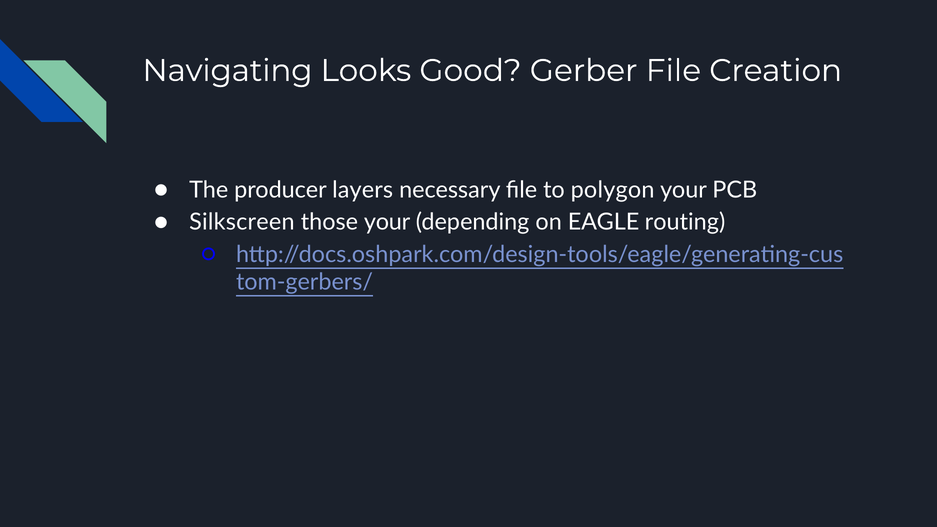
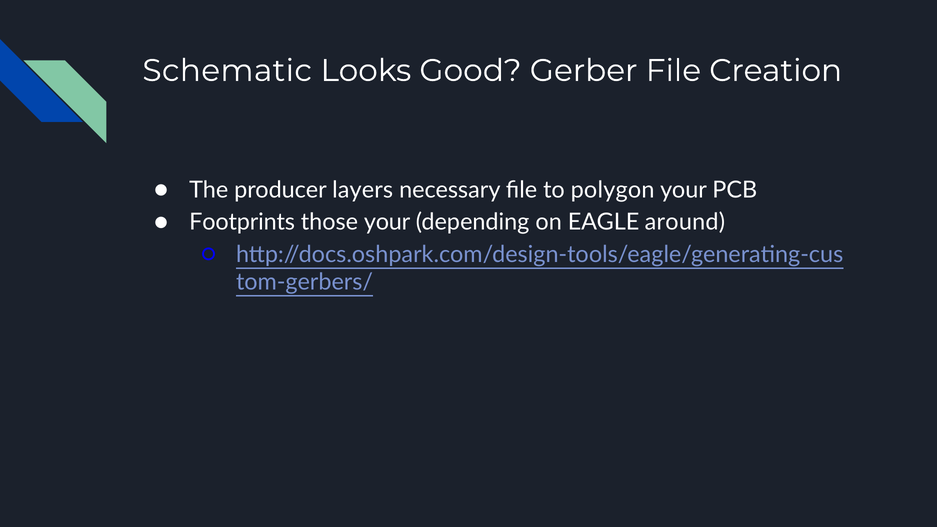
Navigating: Navigating -> Schematic (227, 71)
Silkscreen: Silkscreen -> Footprints (242, 222)
routing: routing -> around (685, 222)
